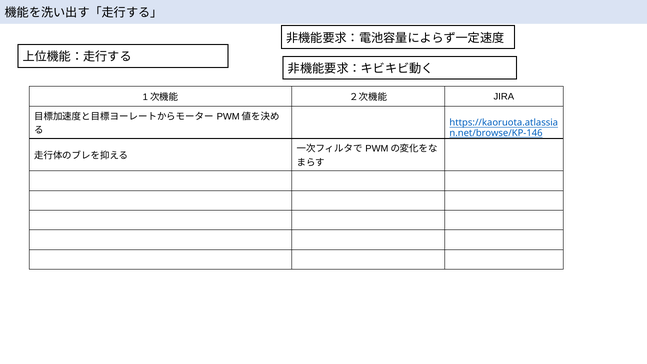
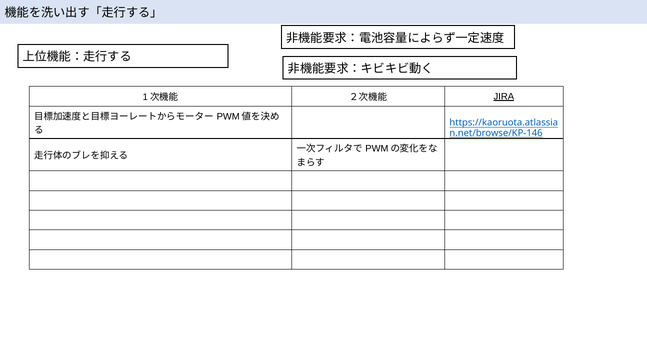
JIRA underline: none -> present (504, 96)
